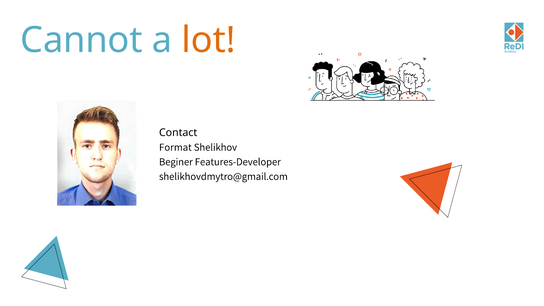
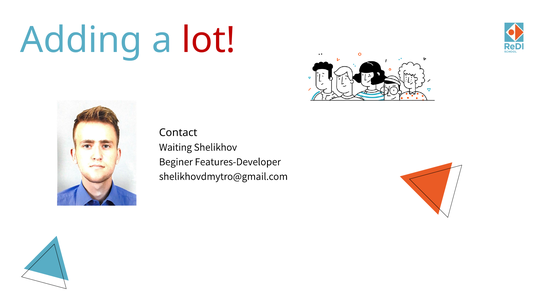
Cannot: Cannot -> Adding (81, 40)
lot colour: orange -> red (209, 40)
Format: Format -> Waiting (175, 147)
